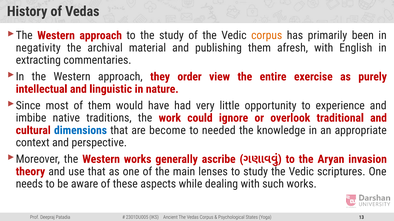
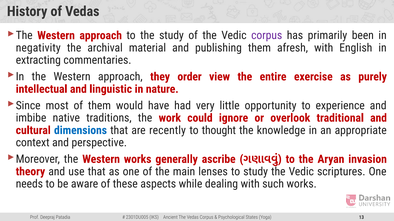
corpus colour: orange -> purple (267, 36)
become: become -> recently (167, 131)
needed: needed -> thought (219, 131)
